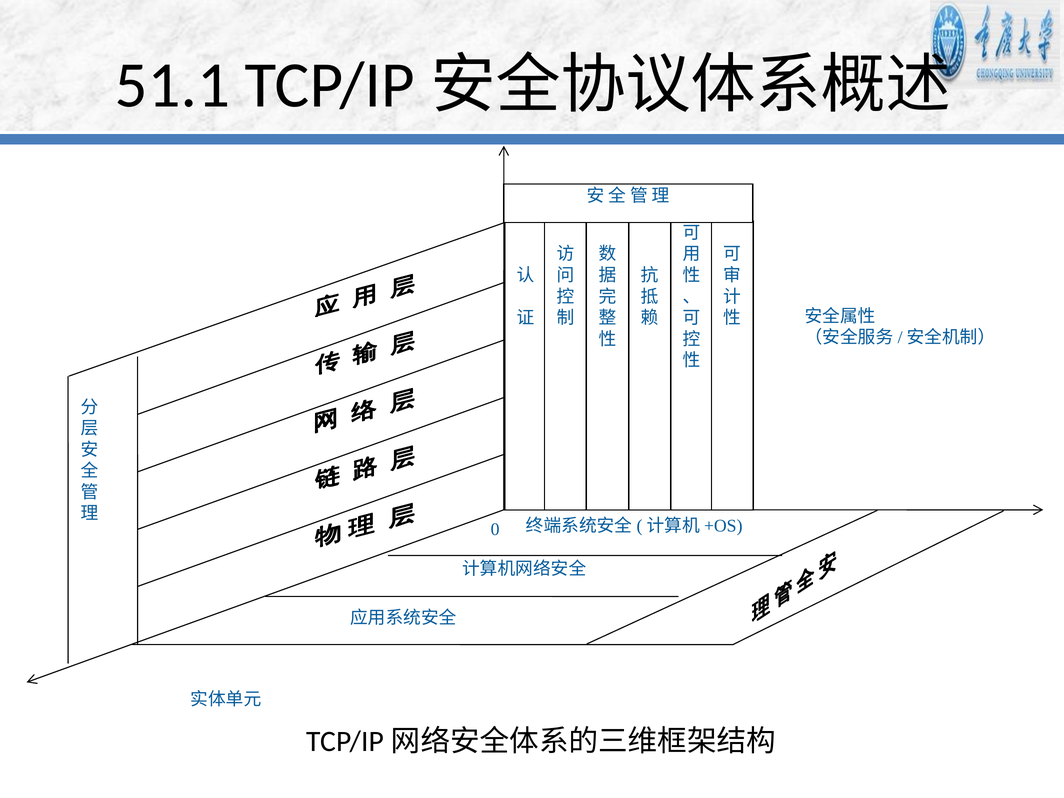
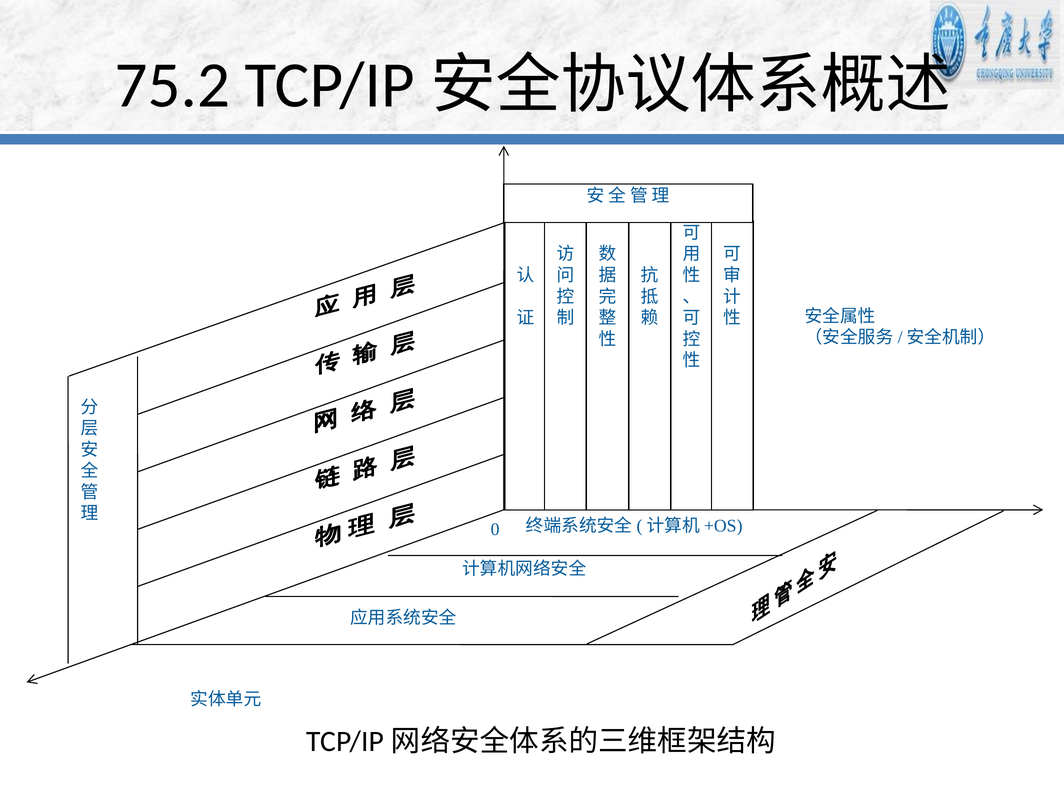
51.1: 51.1 -> 75.2 (172, 85)
